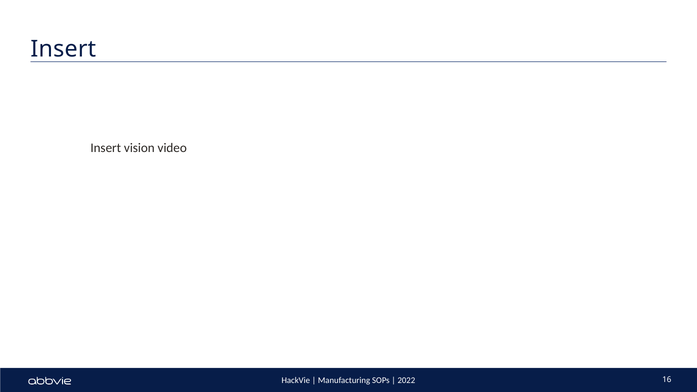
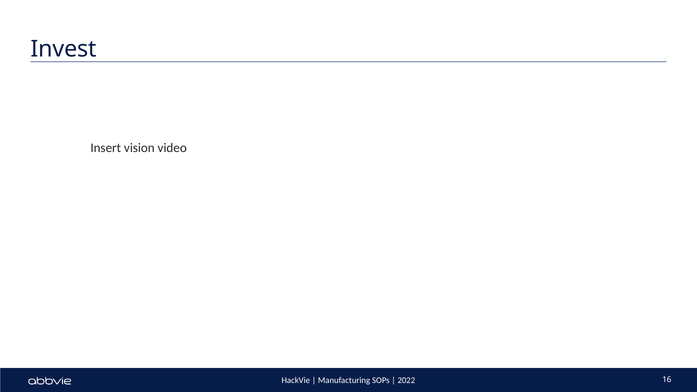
Insert: Insert -> Invest (63, 49)
